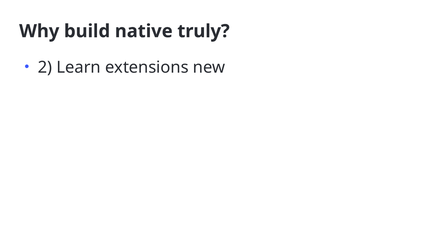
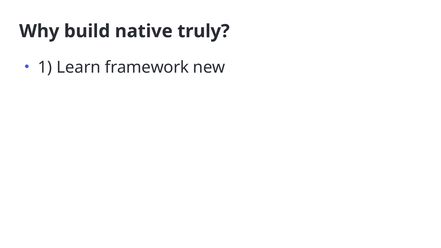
2: 2 -> 1 (45, 67)
extensions: extensions -> framework (147, 67)
